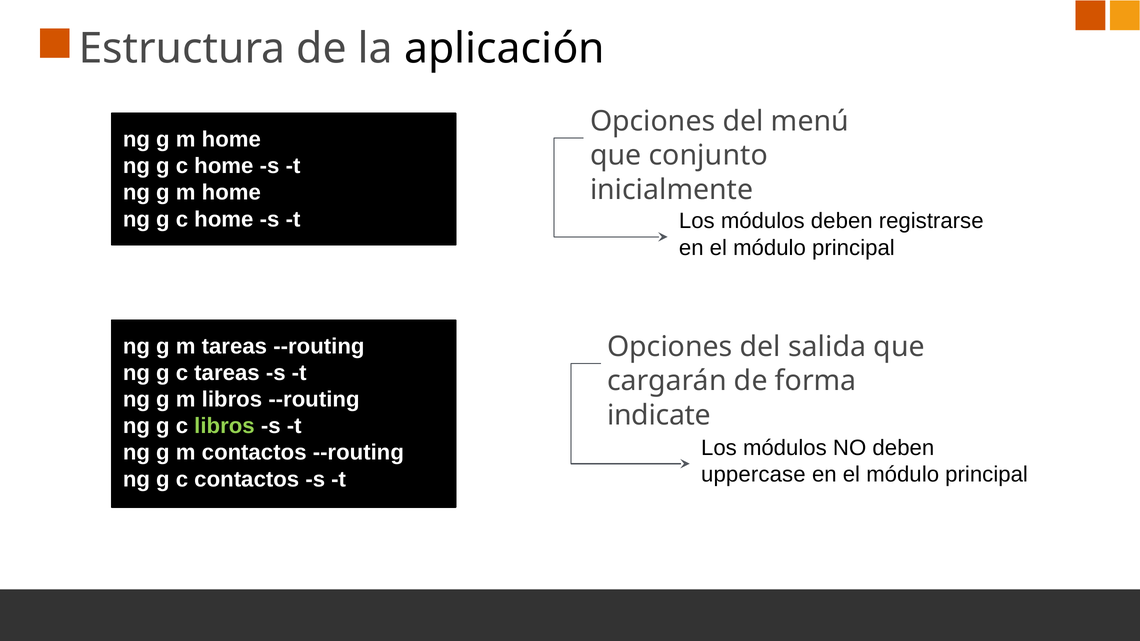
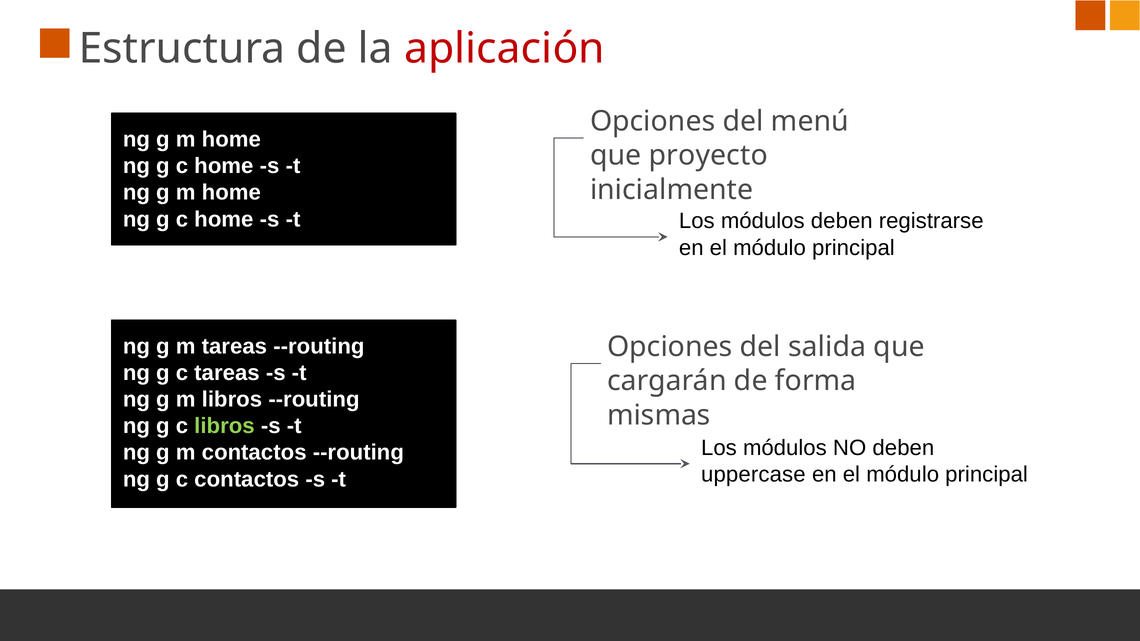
aplicación colour: black -> red (504, 48)
conjunto: conjunto -> proyecto (708, 156)
indicate: indicate -> mismas (659, 415)
